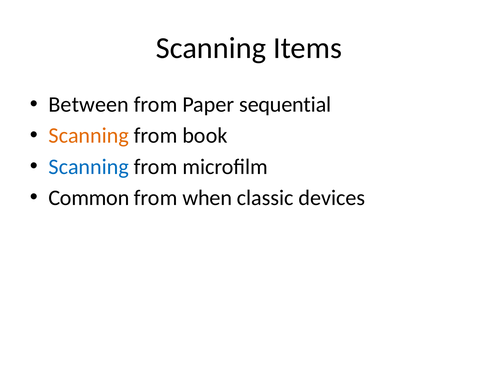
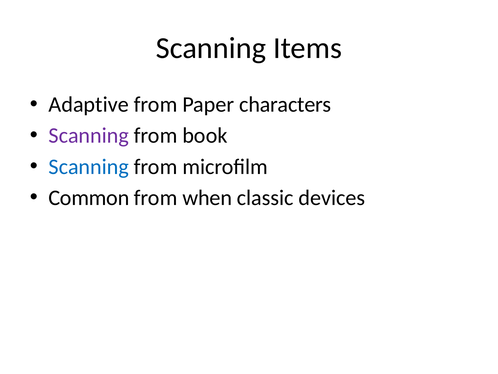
Between: Between -> Adaptive (89, 104)
sequential: sequential -> characters (285, 104)
Scanning colour: orange -> purple (89, 135)
